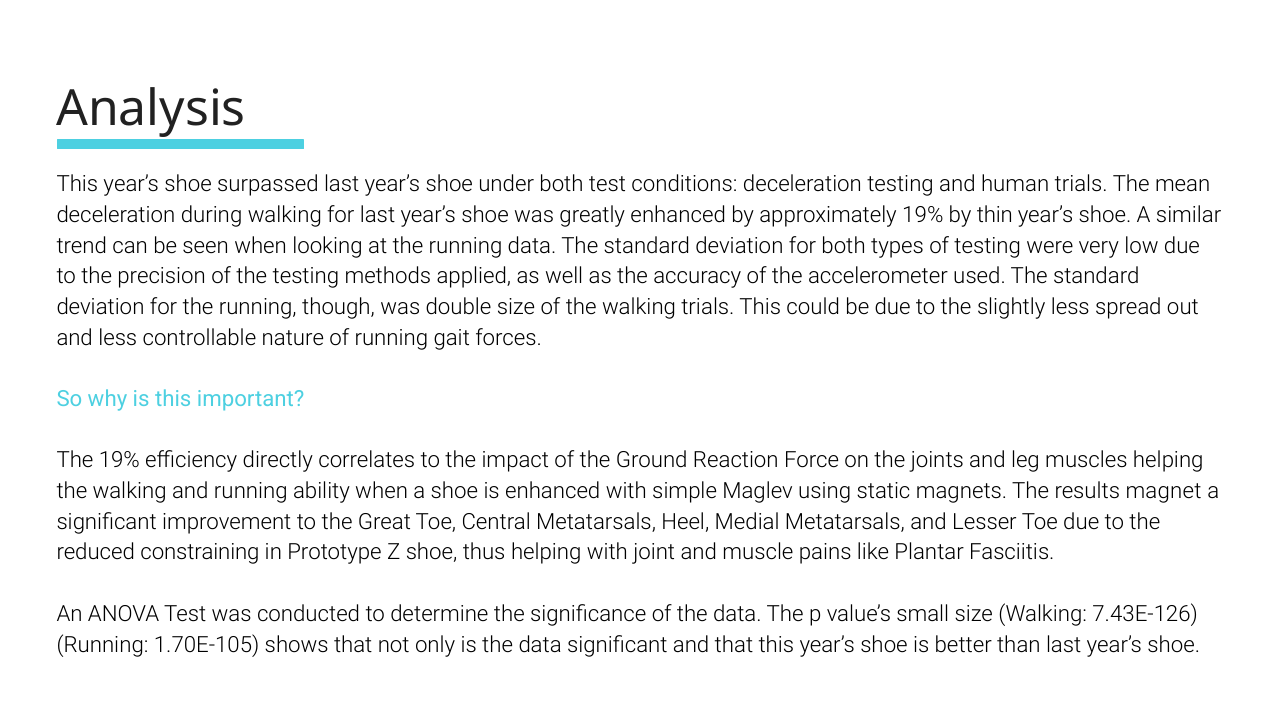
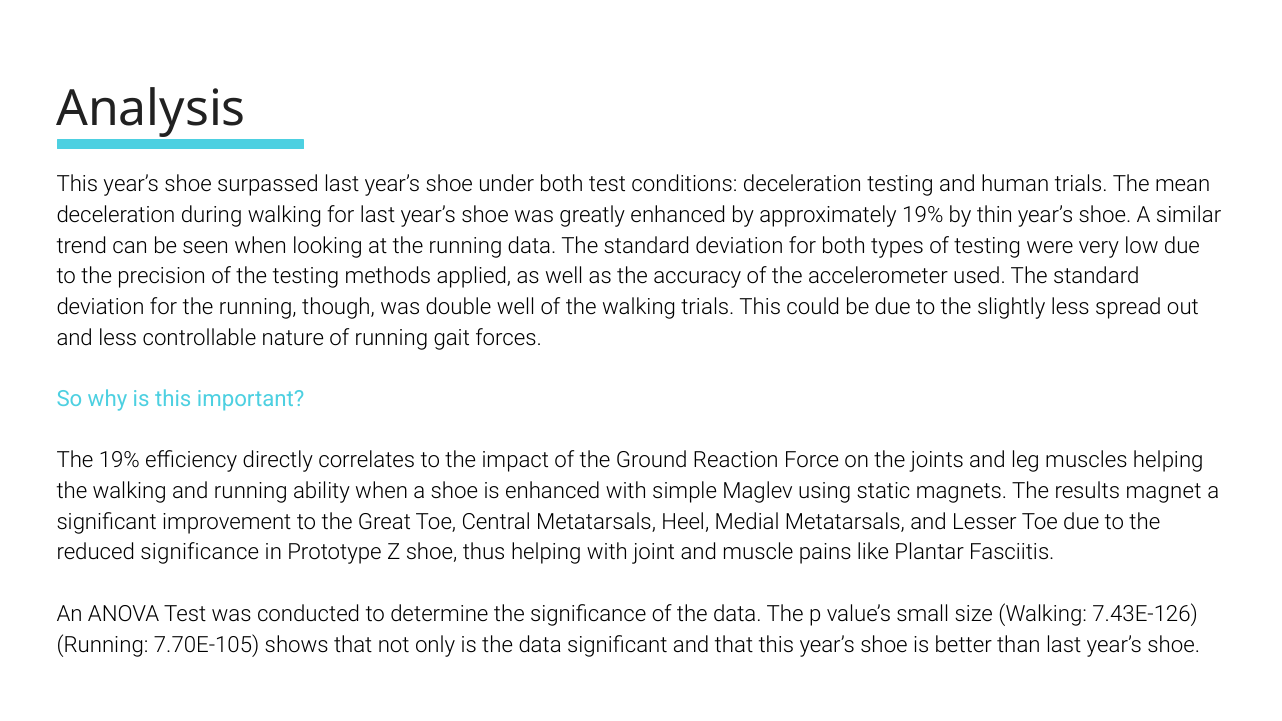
double size: size -> well (516, 307)
reduced constraining: constraining -> significance (200, 553)
1.70E-105: 1.70E-105 -> 7.70E-105 (207, 645)
